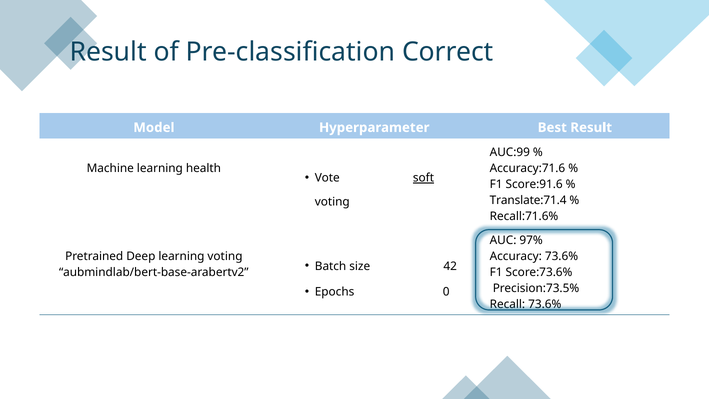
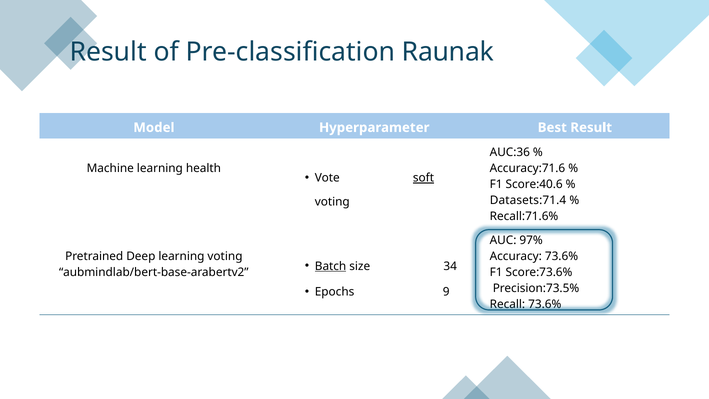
Correct: Correct -> Raunak (448, 52)
AUC:99: AUC:99 -> AUC:36 (510, 152)
Score:91.6: Score:91.6 -> Score:40.6 (534, 184)
Translate:71.4: Translate:71.4 -> Datasets:71.4 (528, 200)
Batch underline: none -> present (331, 266)
42: 42 -> 34 (450, 266)
0: 0 -> 9 (446, 292)
